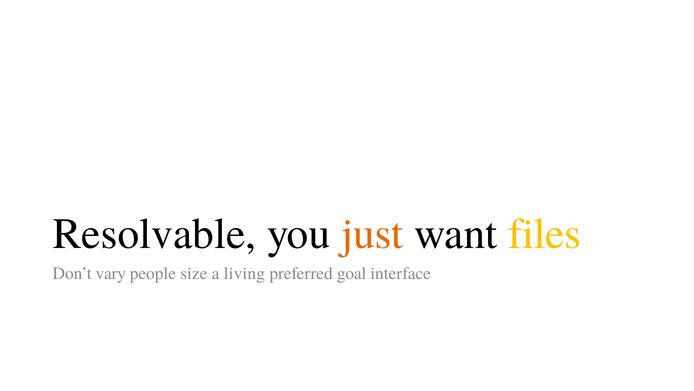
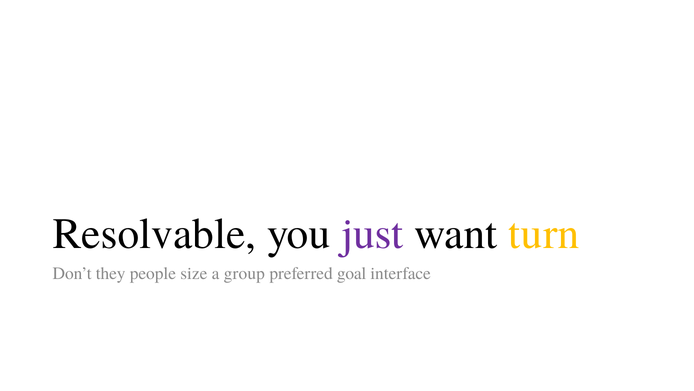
just colour: orange -> purple (372, 233)
files: files -> turn (544, 233)
vary: vary -> they (111, 273)
living: living -> group (244, 273)
